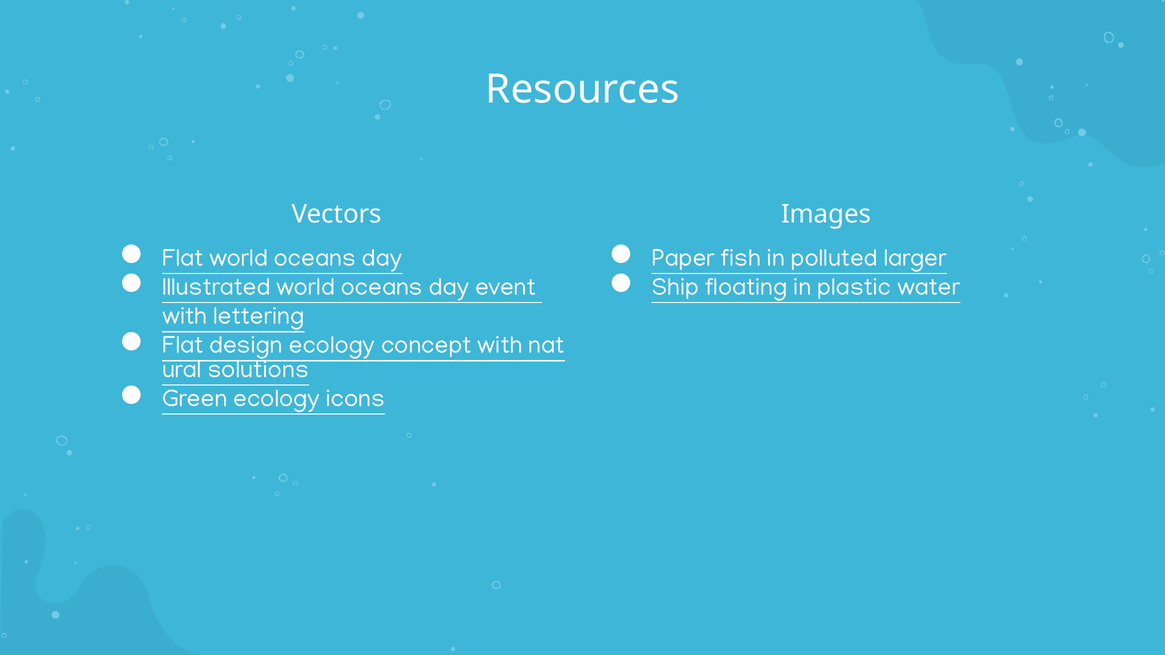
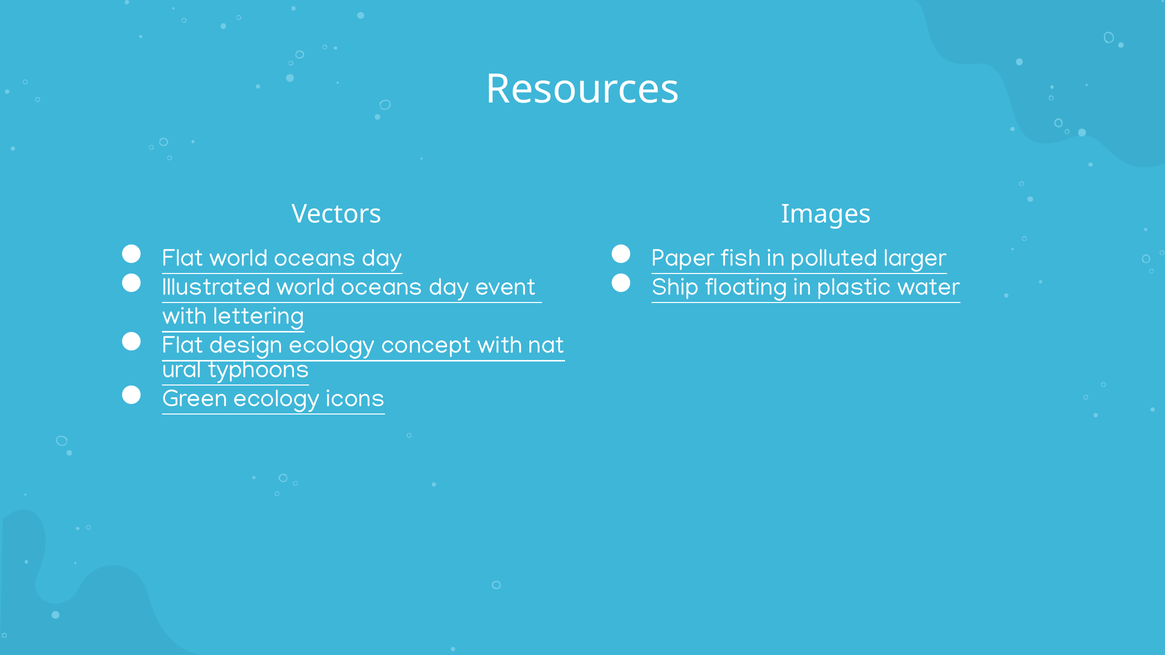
solutions: solutions -> typhoons (258, 369)
